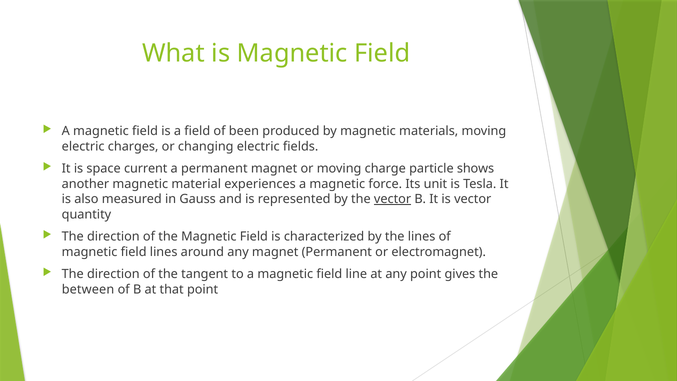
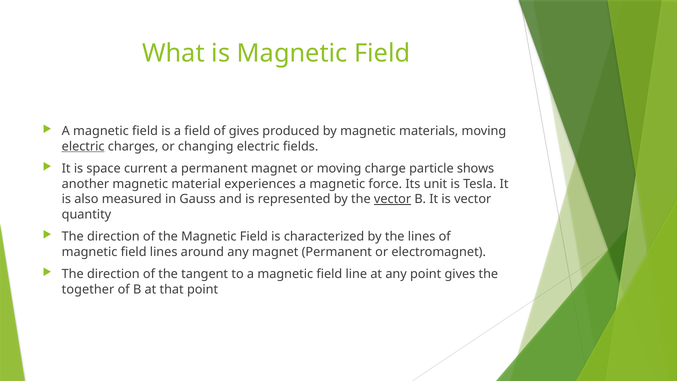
of been: been -> gives (244, 131)
electric underline: none -> present (83, 146)
between: between -> together (88, 289)
